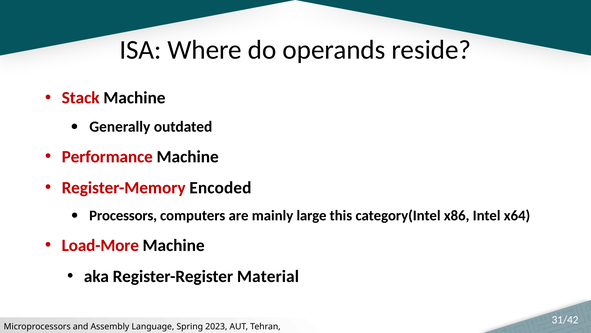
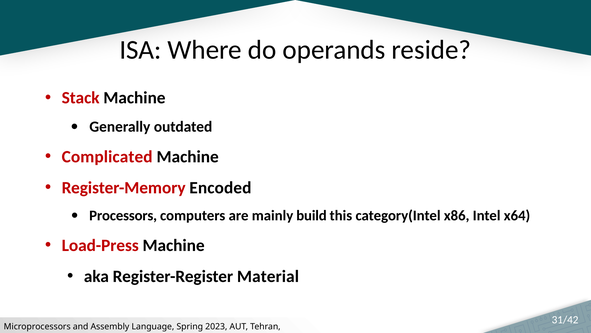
Performance: Performance -> Complicated (107, 156)
large: large -> build (312, 215)
Load-More: Load-More -> Load-Press (100, 245)
